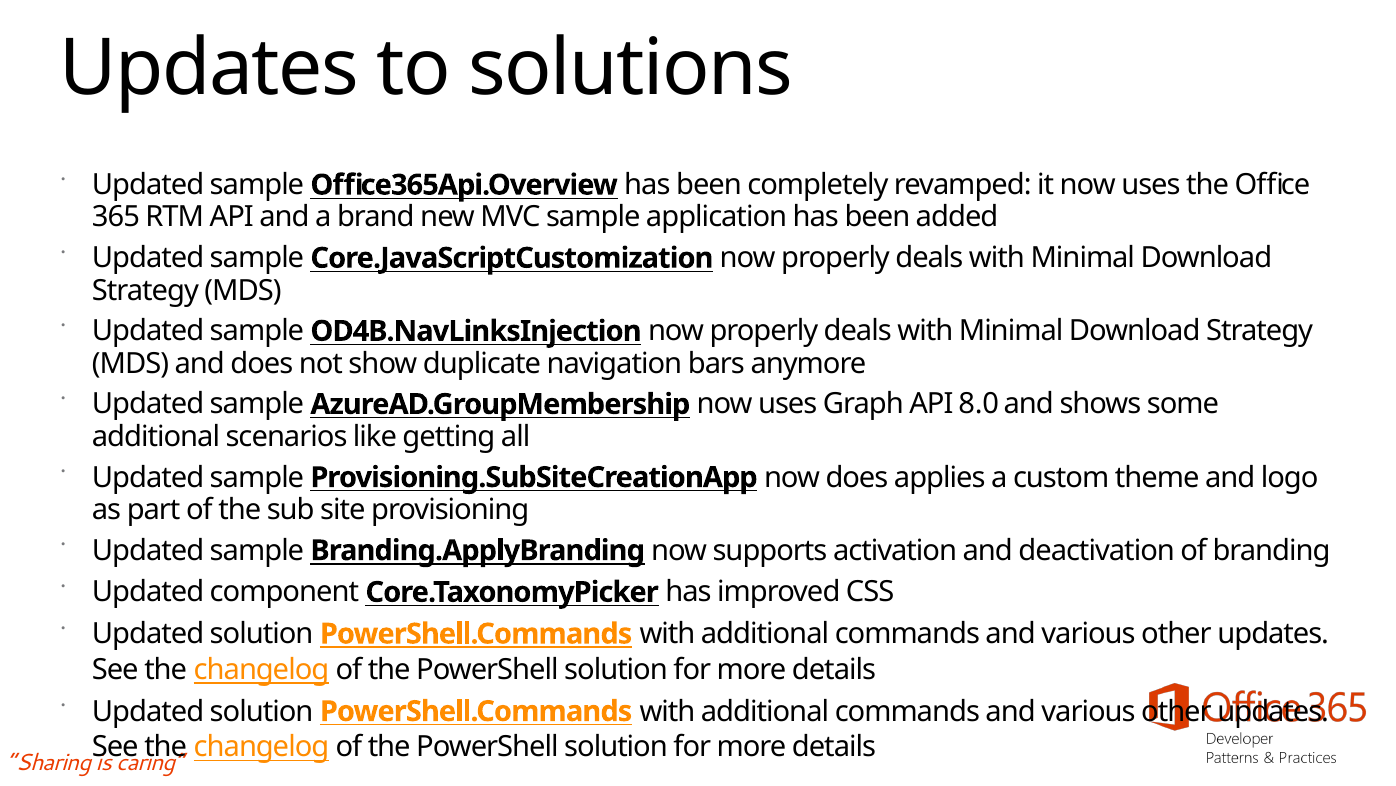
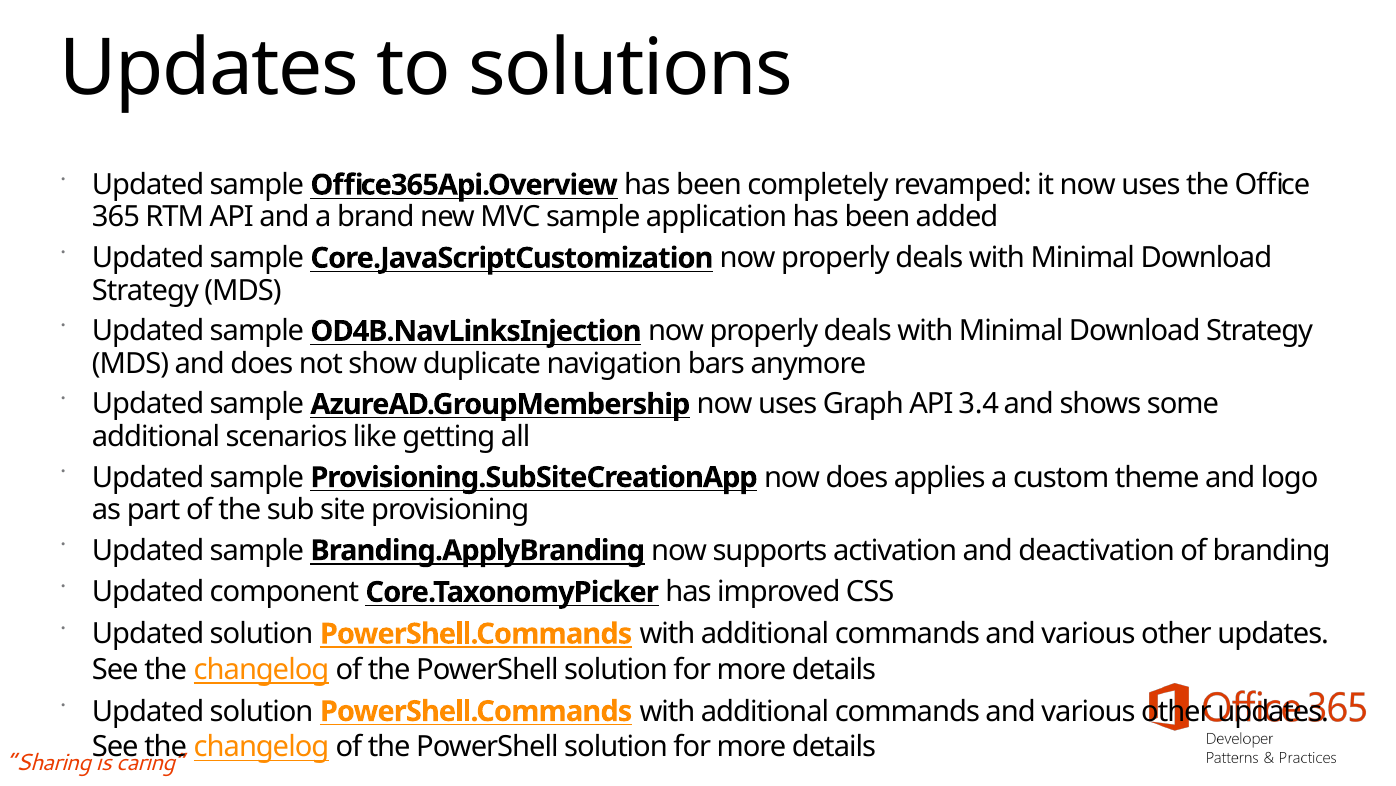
8.0: 8.0 -> 3.4 (979, 404)
